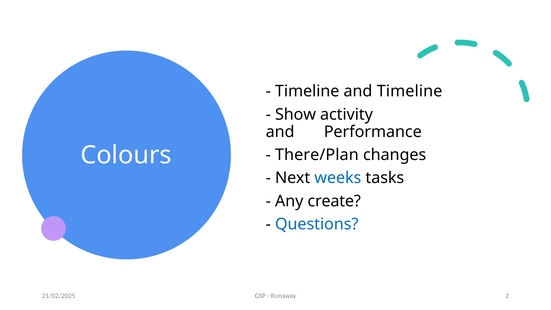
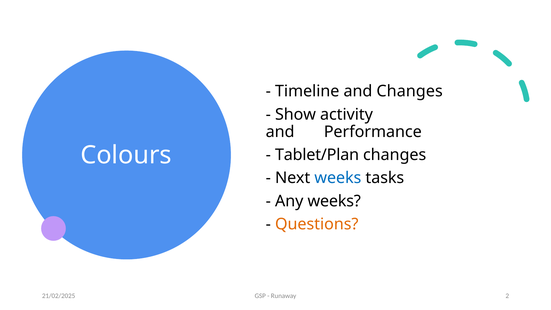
and Timeline: Timeline -> Changes (410, 91)
There/Plan: There/Plan -> Tablet/Plan (317, 155)
Any create: create -> weeks (334, 201)
Questions colour: blue -> orange (317, 224)
